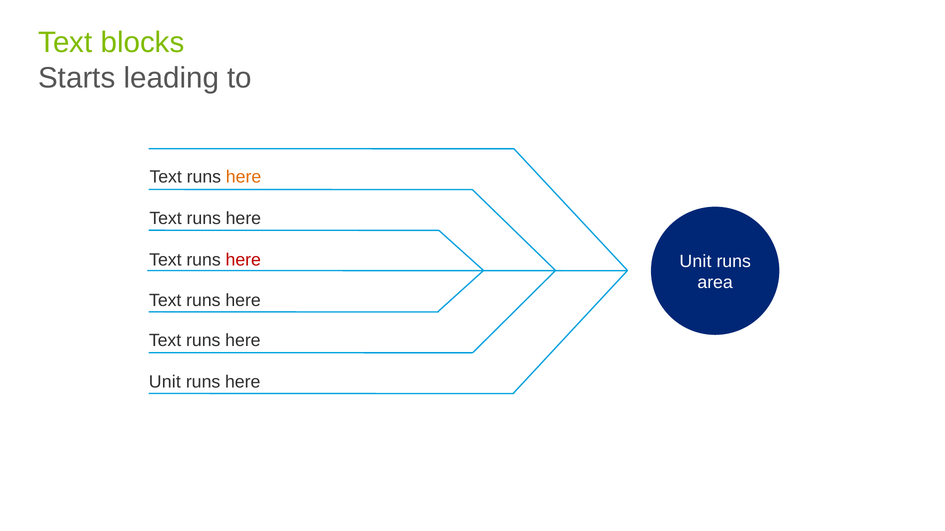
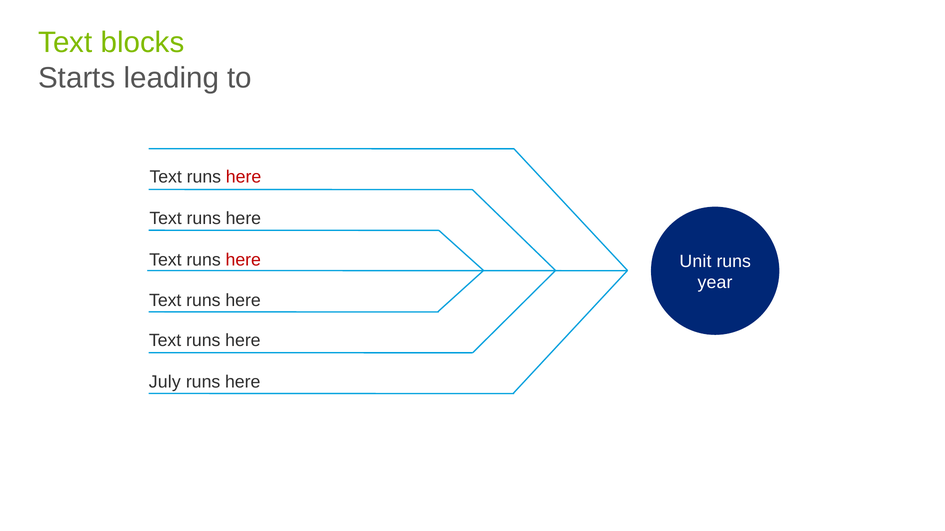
here colour: orange -> red (244, 177)
area: area -> year (715, 283)
Unit: Unit -> July (165, 382)
